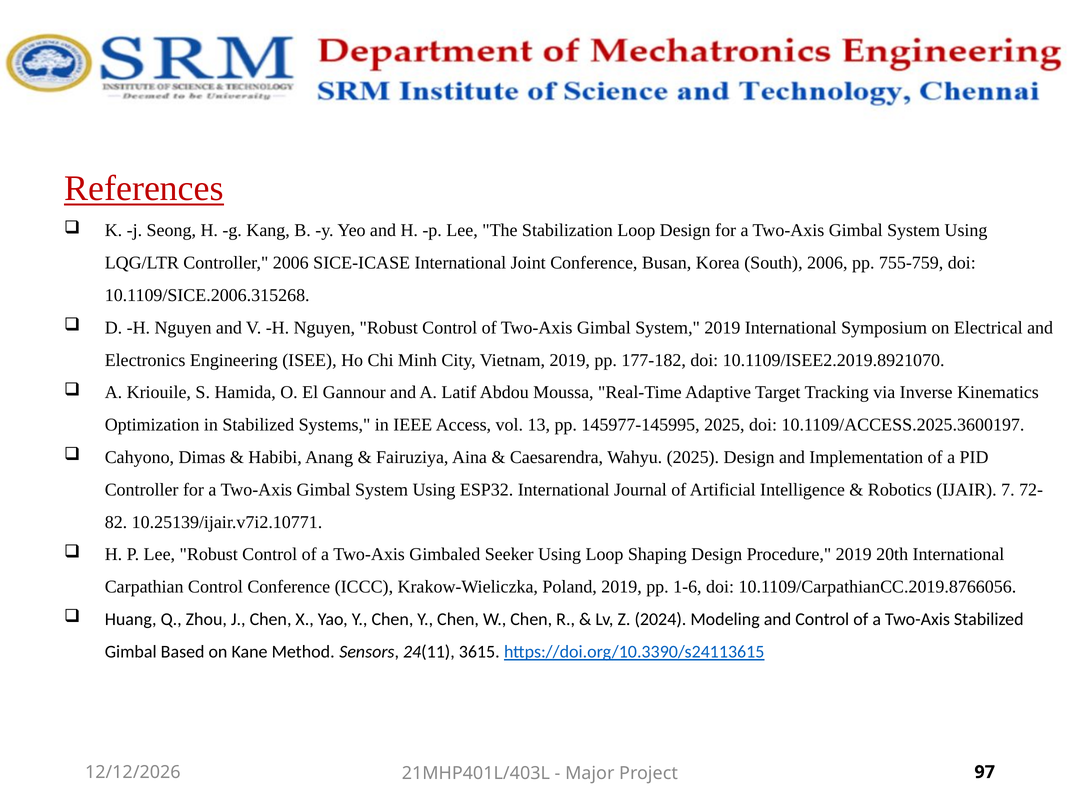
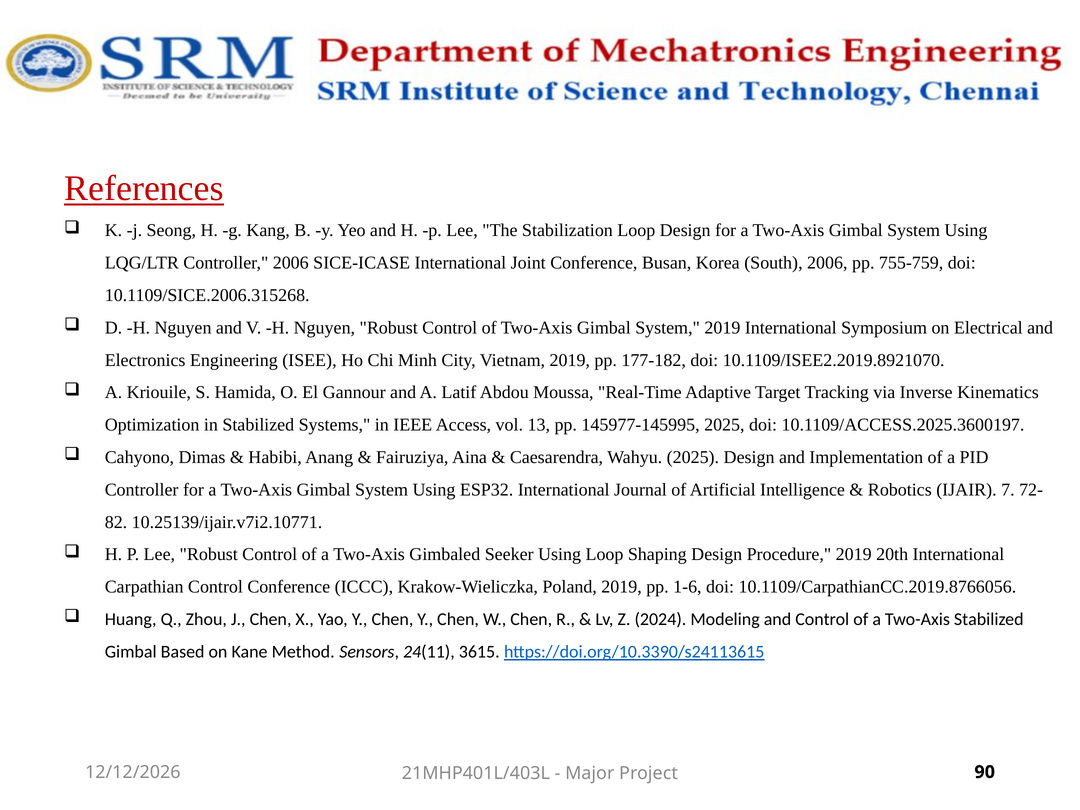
97: 97 -> 90 (985, 772)
